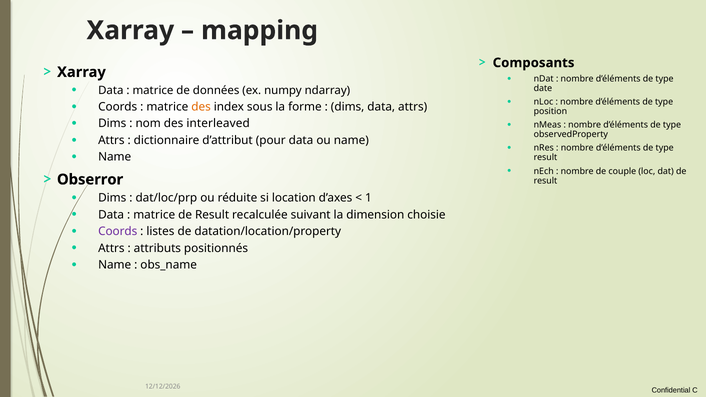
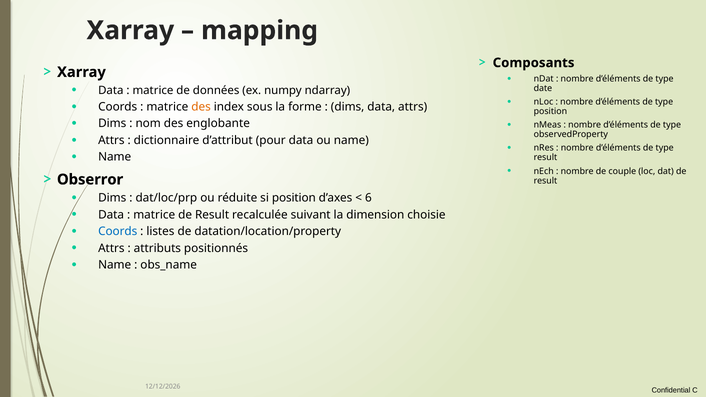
interleaved: interleaved -> englobante (218, 124)
si location: location -> position (294, 198)
1: 1 -> 6 (368, 198)
Coords colour: purple -> blue (118, 232)
